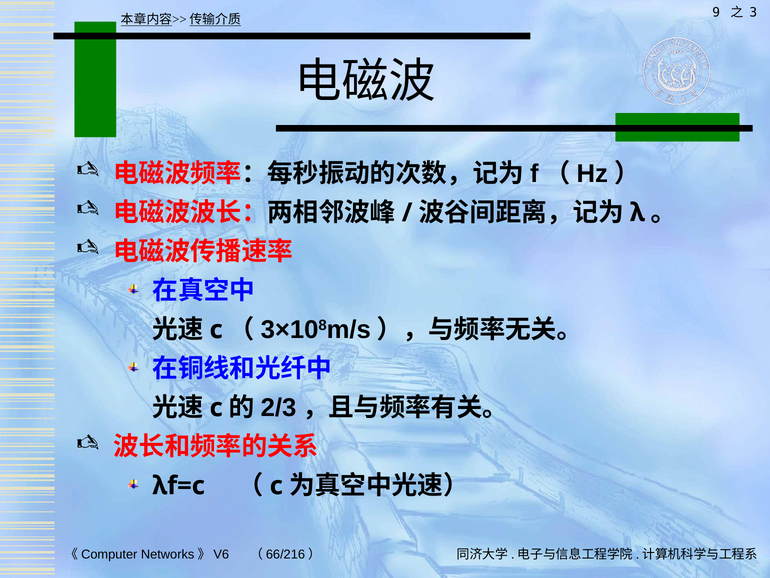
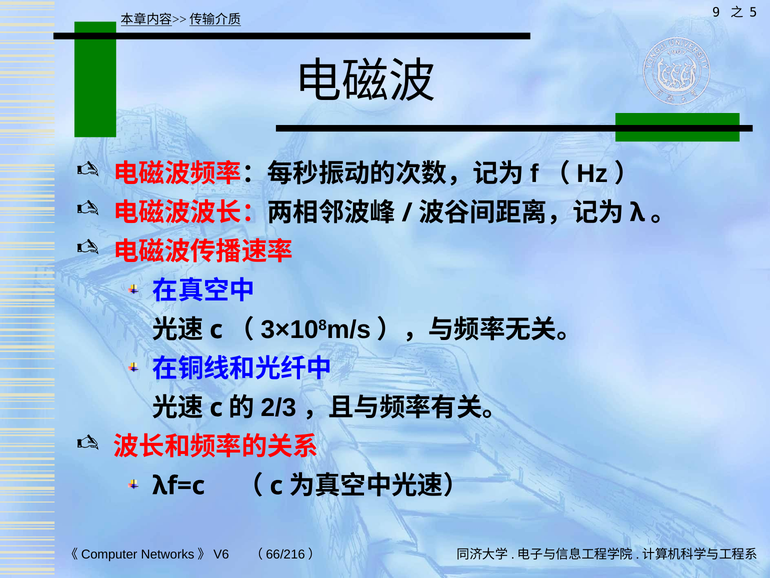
3: 3 -> 5 (753, 13)
